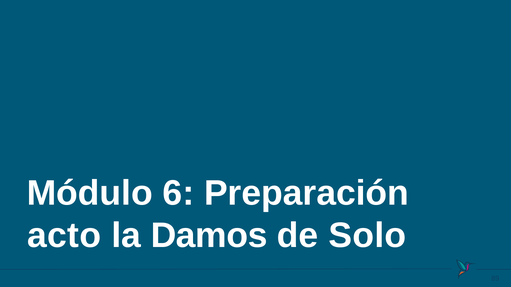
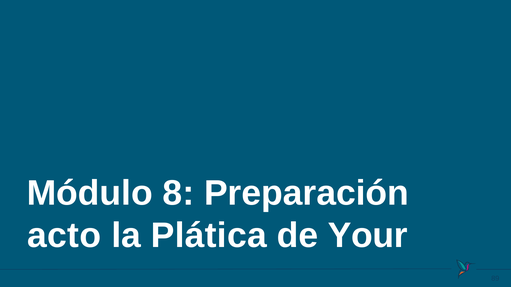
6: 6 -> 8 (178, 193)
Damos: Damos -> Plática (209, 236)
Solo: Solo -> Your (368, 236)
